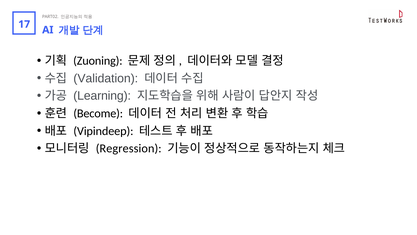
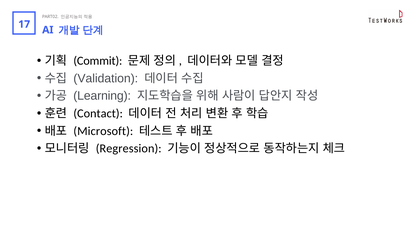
Zuoning: Zuoning -> Commit (98, 61)
Become: Become -> Contact (98, 113)
Vipindeep: Vipindeep -> Microsoft (103, 131)
